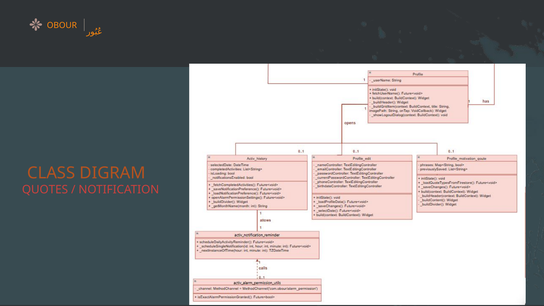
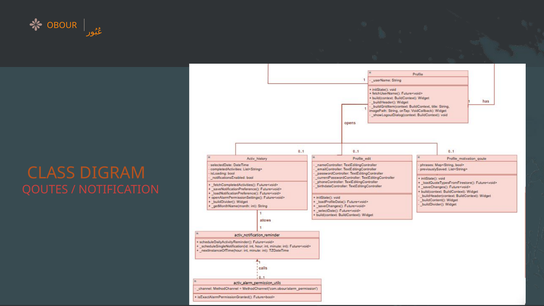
QUOTES: QUOTES -> QOUTES (45, 190)
